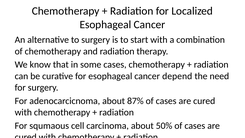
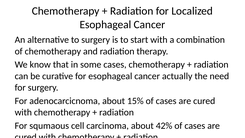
depend: depend -> actually (177, 76)
87%: 87% -> 15% (135, 101)
50%: 50% -> 42% (164, 126)
